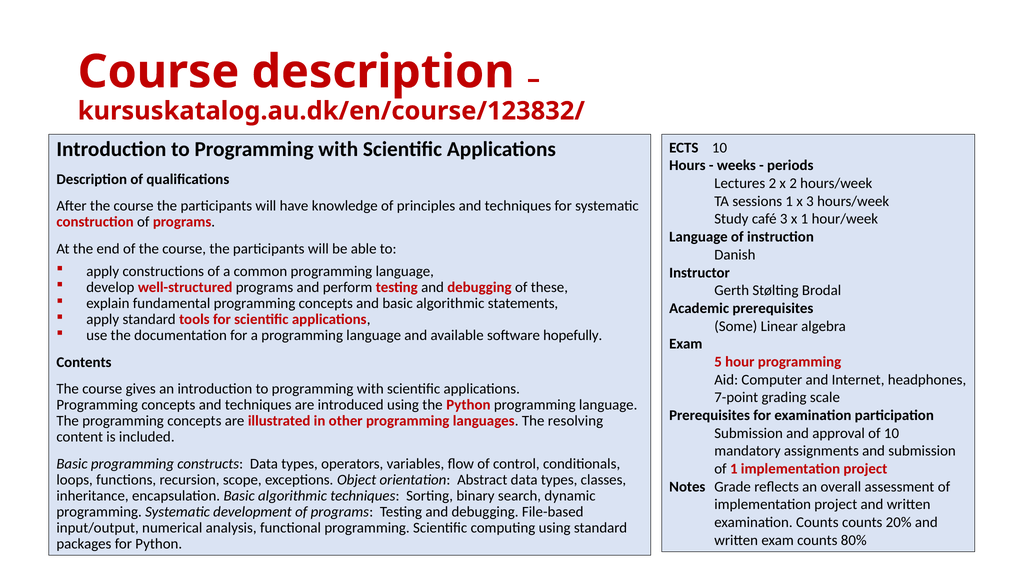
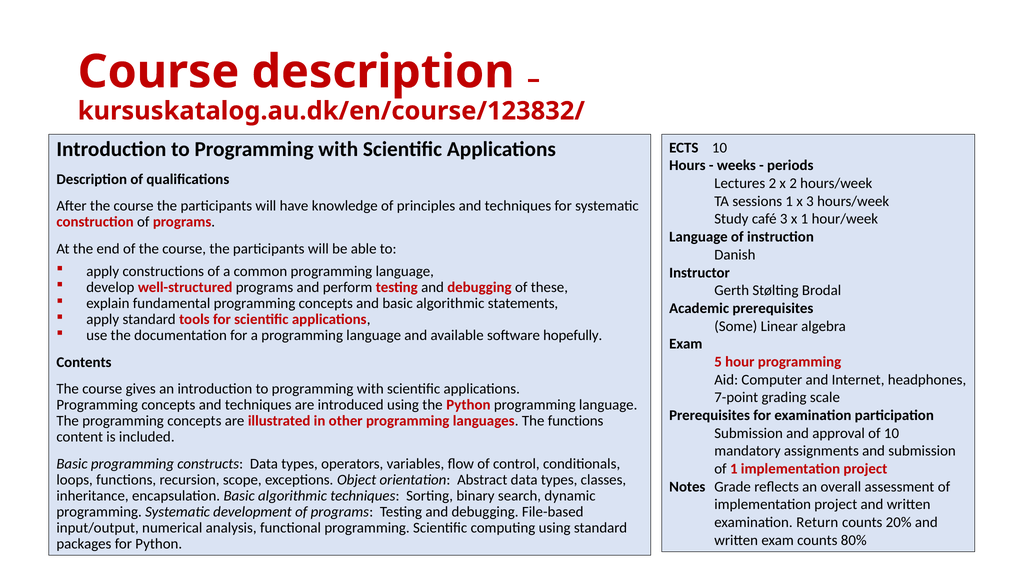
The resolving: resolving -> functions (576, 421)
examination Counts: Counts -> Return (817, 522)
